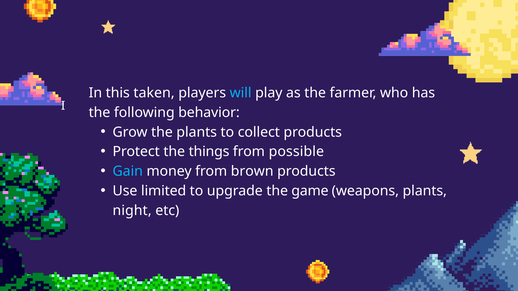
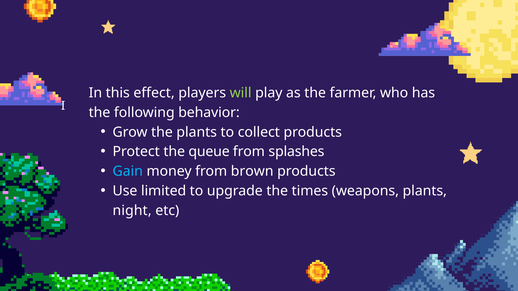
taken: taken -> effect (154, 93)
will colour: light blue -> light green (241, 93)
things: things -> queue (209, 152)
possible: possible -> splashes (296, 152)
game: game -> times (310, 191)
